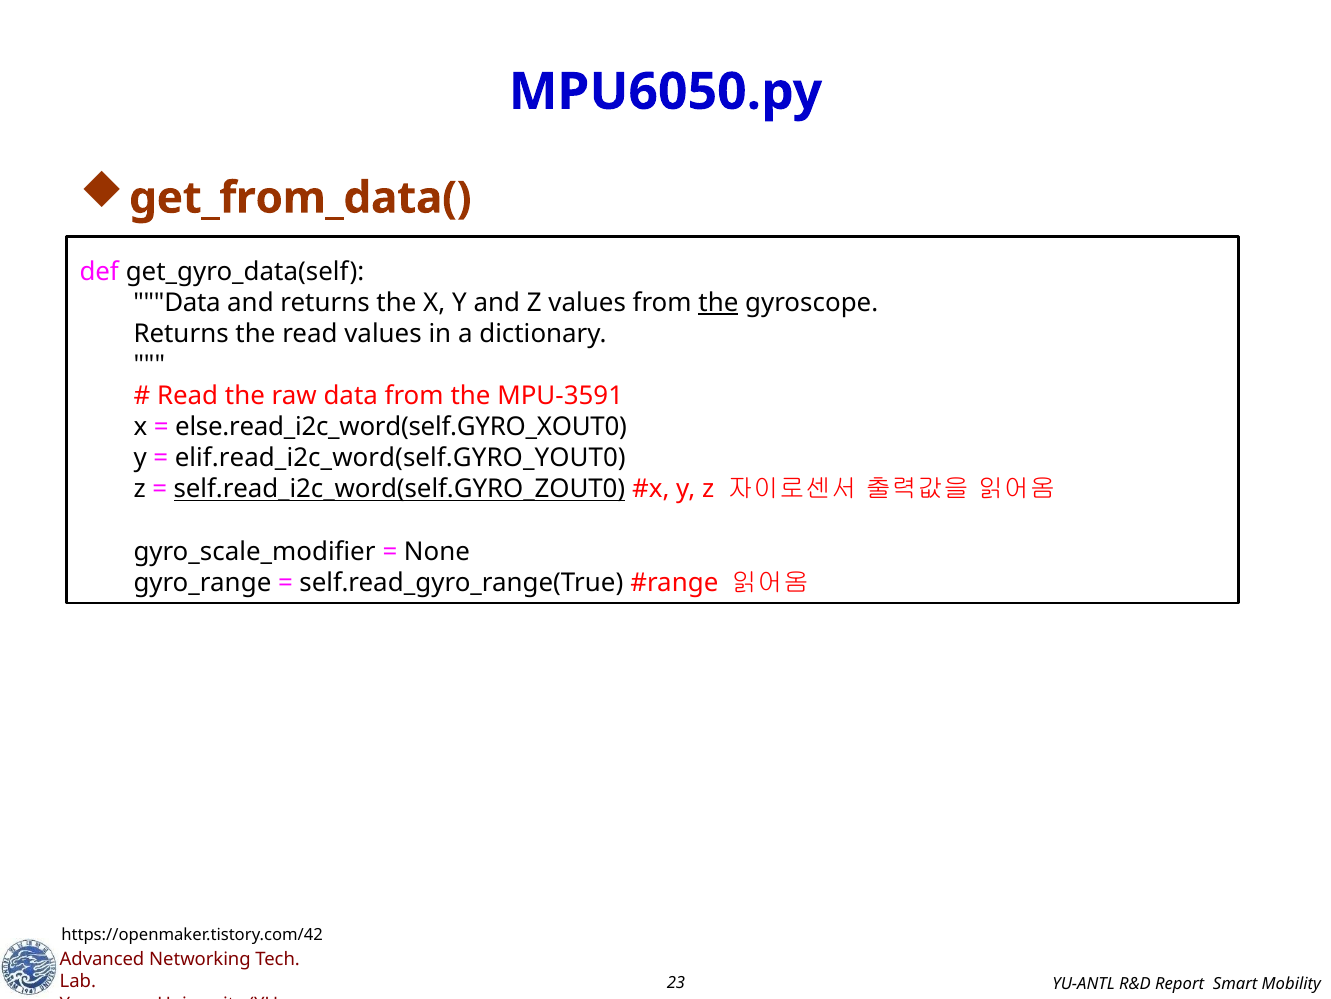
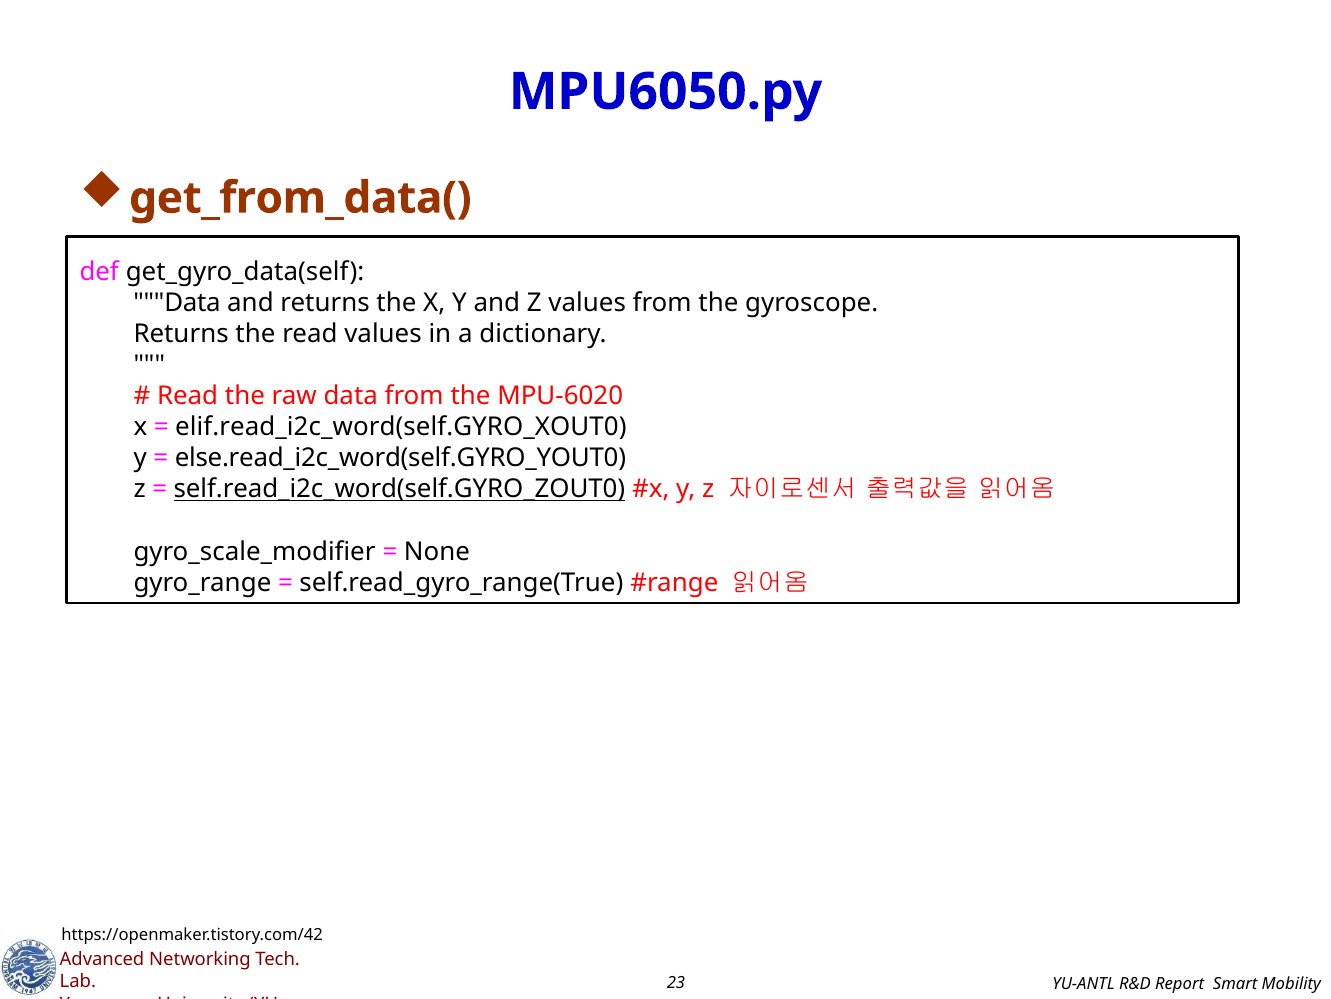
the underline: present -> none (718, 303)
MPU-3591: MPU-3591 -> MPU-6020 (560, 396)
else.read_i2c_word(self.GYRO_XOUT0: else.read_i2c_word(self.GYRO_XOUT0 -> elif.read_i2c_word(self.GYRO_XOUT0 (401, 427)
elif.read_i2c_word(self.GYRO_YOUT0: elif.read_i2c_word(self.GYRO_YOUT0 -> else.read_i2c_word(self.GYRO_YOUT0 (400, 458)
